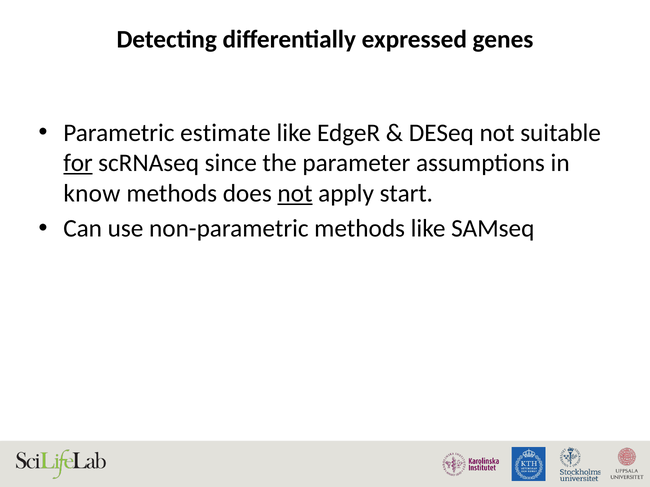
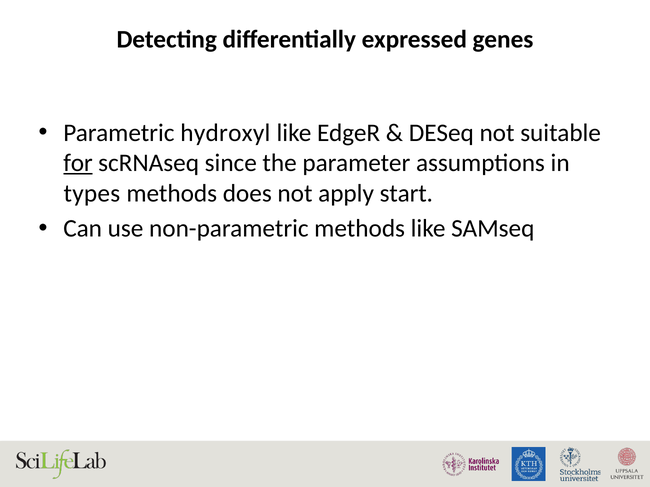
estimate: estimate -> hydroxyl (225, 133)
know: know -> types (92, 193)
not underline: present -> none (295, 193)
